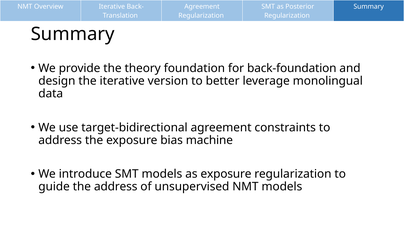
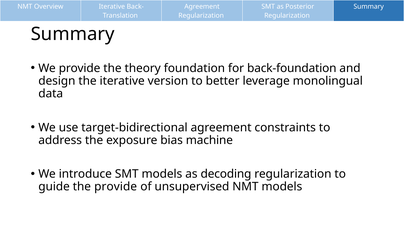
as exposure: exposure -> decoding (226, 174)
the address: address -> provide (116, 187)
